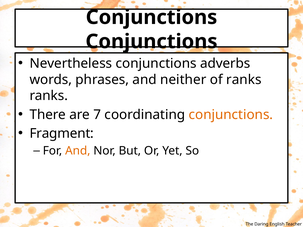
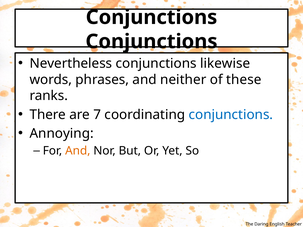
adverbs: adverbs -> likewise (225, 64)
of ranks: ranks -> these (244, 80)
conjunctions colour: orange -> blue (231, 115)
Fragment: Fragment -> Annoying (62, 134)
